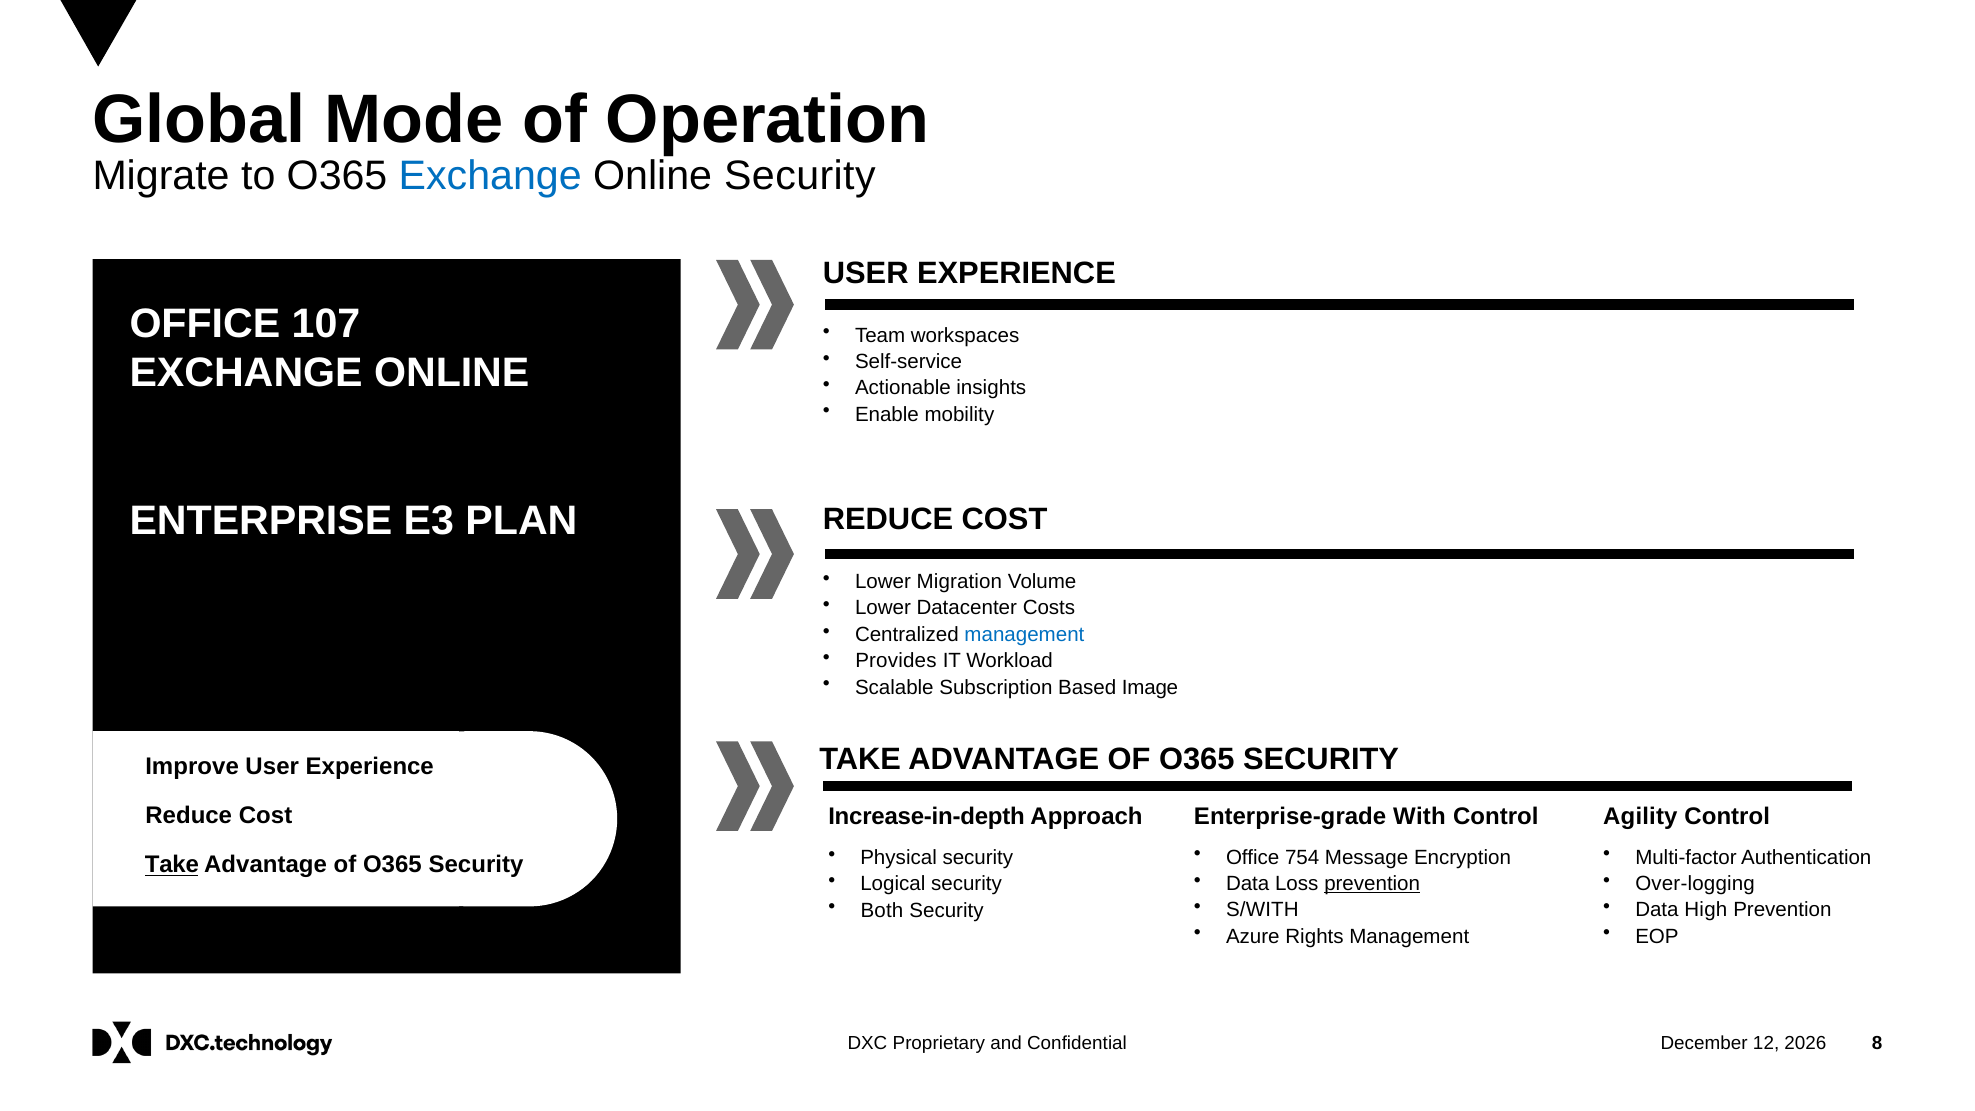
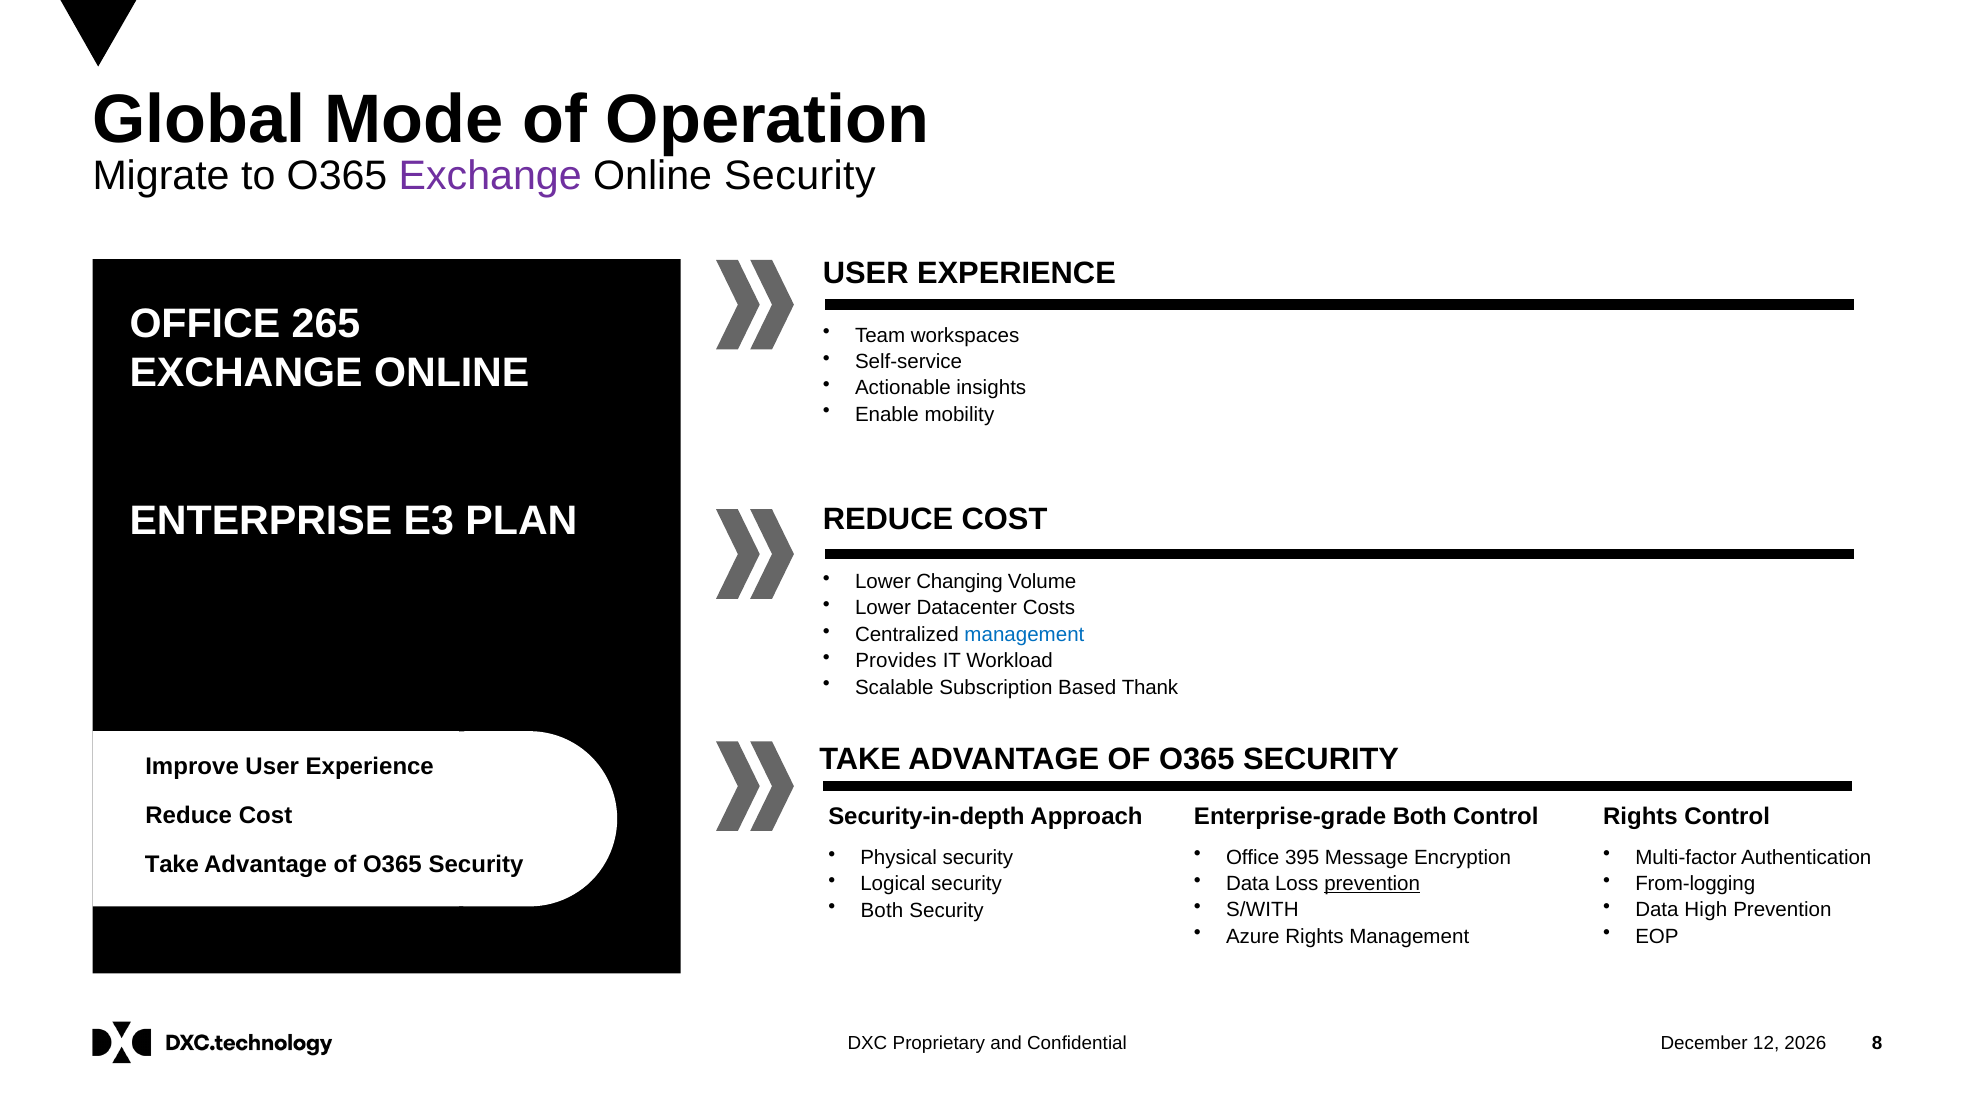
Exchange colour: blue -> purple (490, 176)
107: 107 -> 265 (326, 324)
Migration: Migration -> Changing (960, 582)
Image: Image -> Thank (1150, 687)
Enterprise-grade With: With -> Both (1420, 817)
Agility: Agility -> Rights (1640, 817)
Increase-in-depth: Increase-in-depth -> Security-in-depth (926, 817)
754: 754 -> 395 (1302, 857)
Take underline: present -> none (172, 865)
Over-logging: Over-logging -> From-logging (1695, 884)
